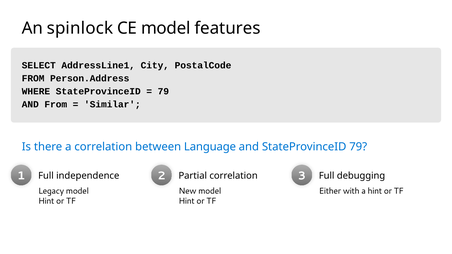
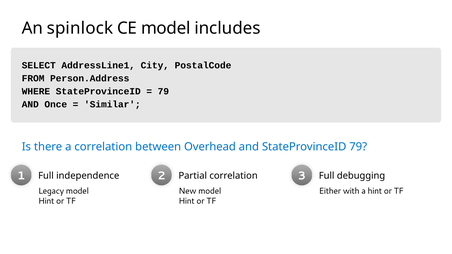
features: features -> includes (227, 28)
AND From: From -> Once (56, 104)
Language: Language -> Overhead (210, 147)
